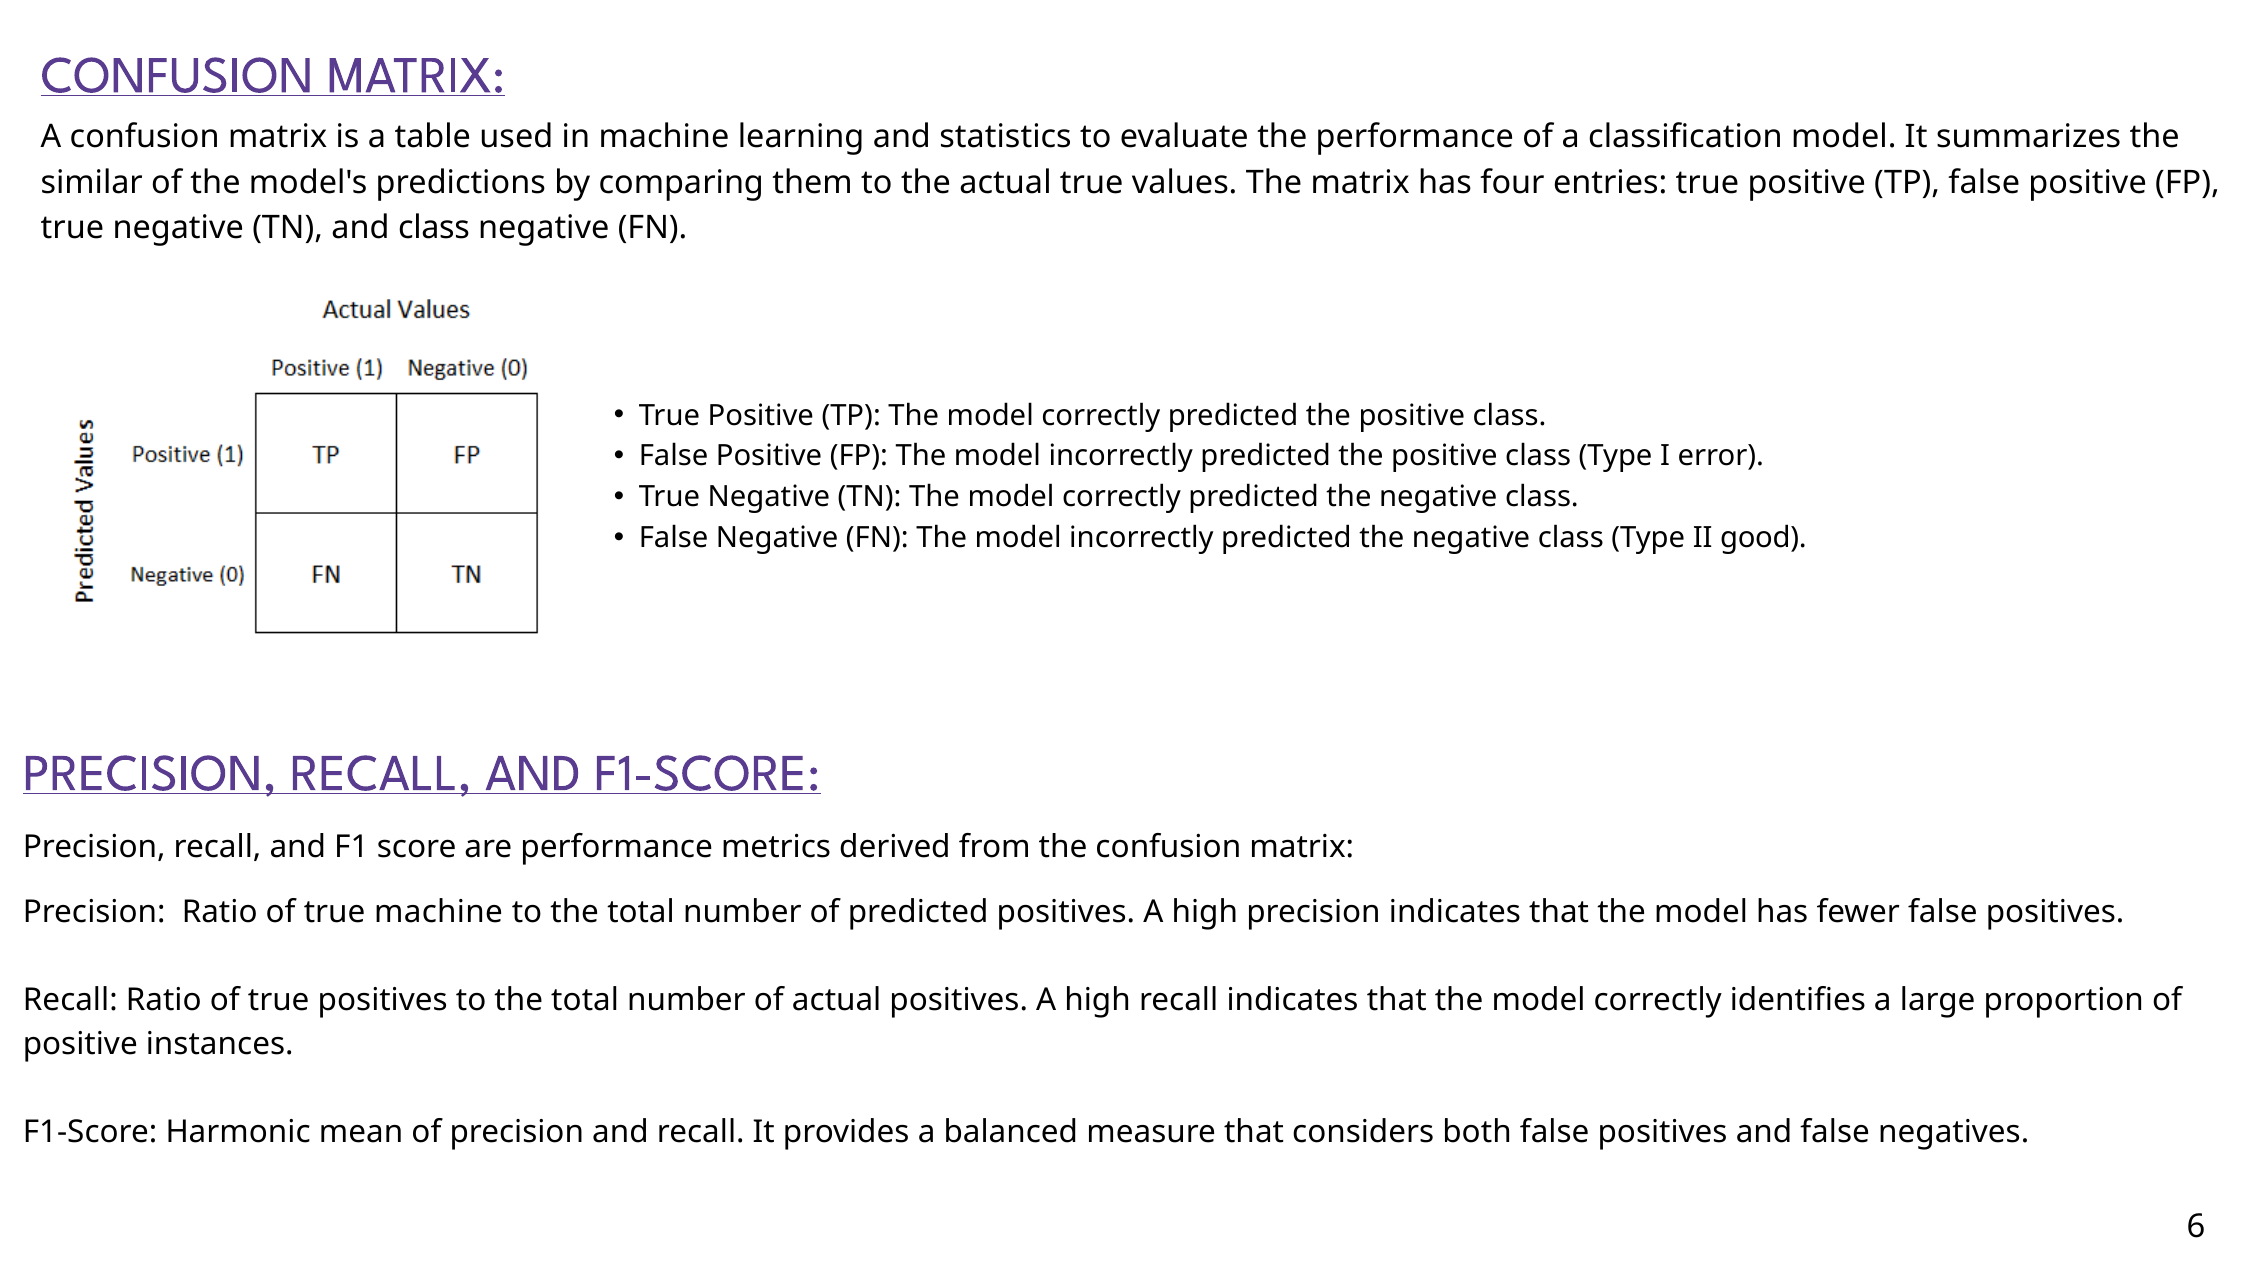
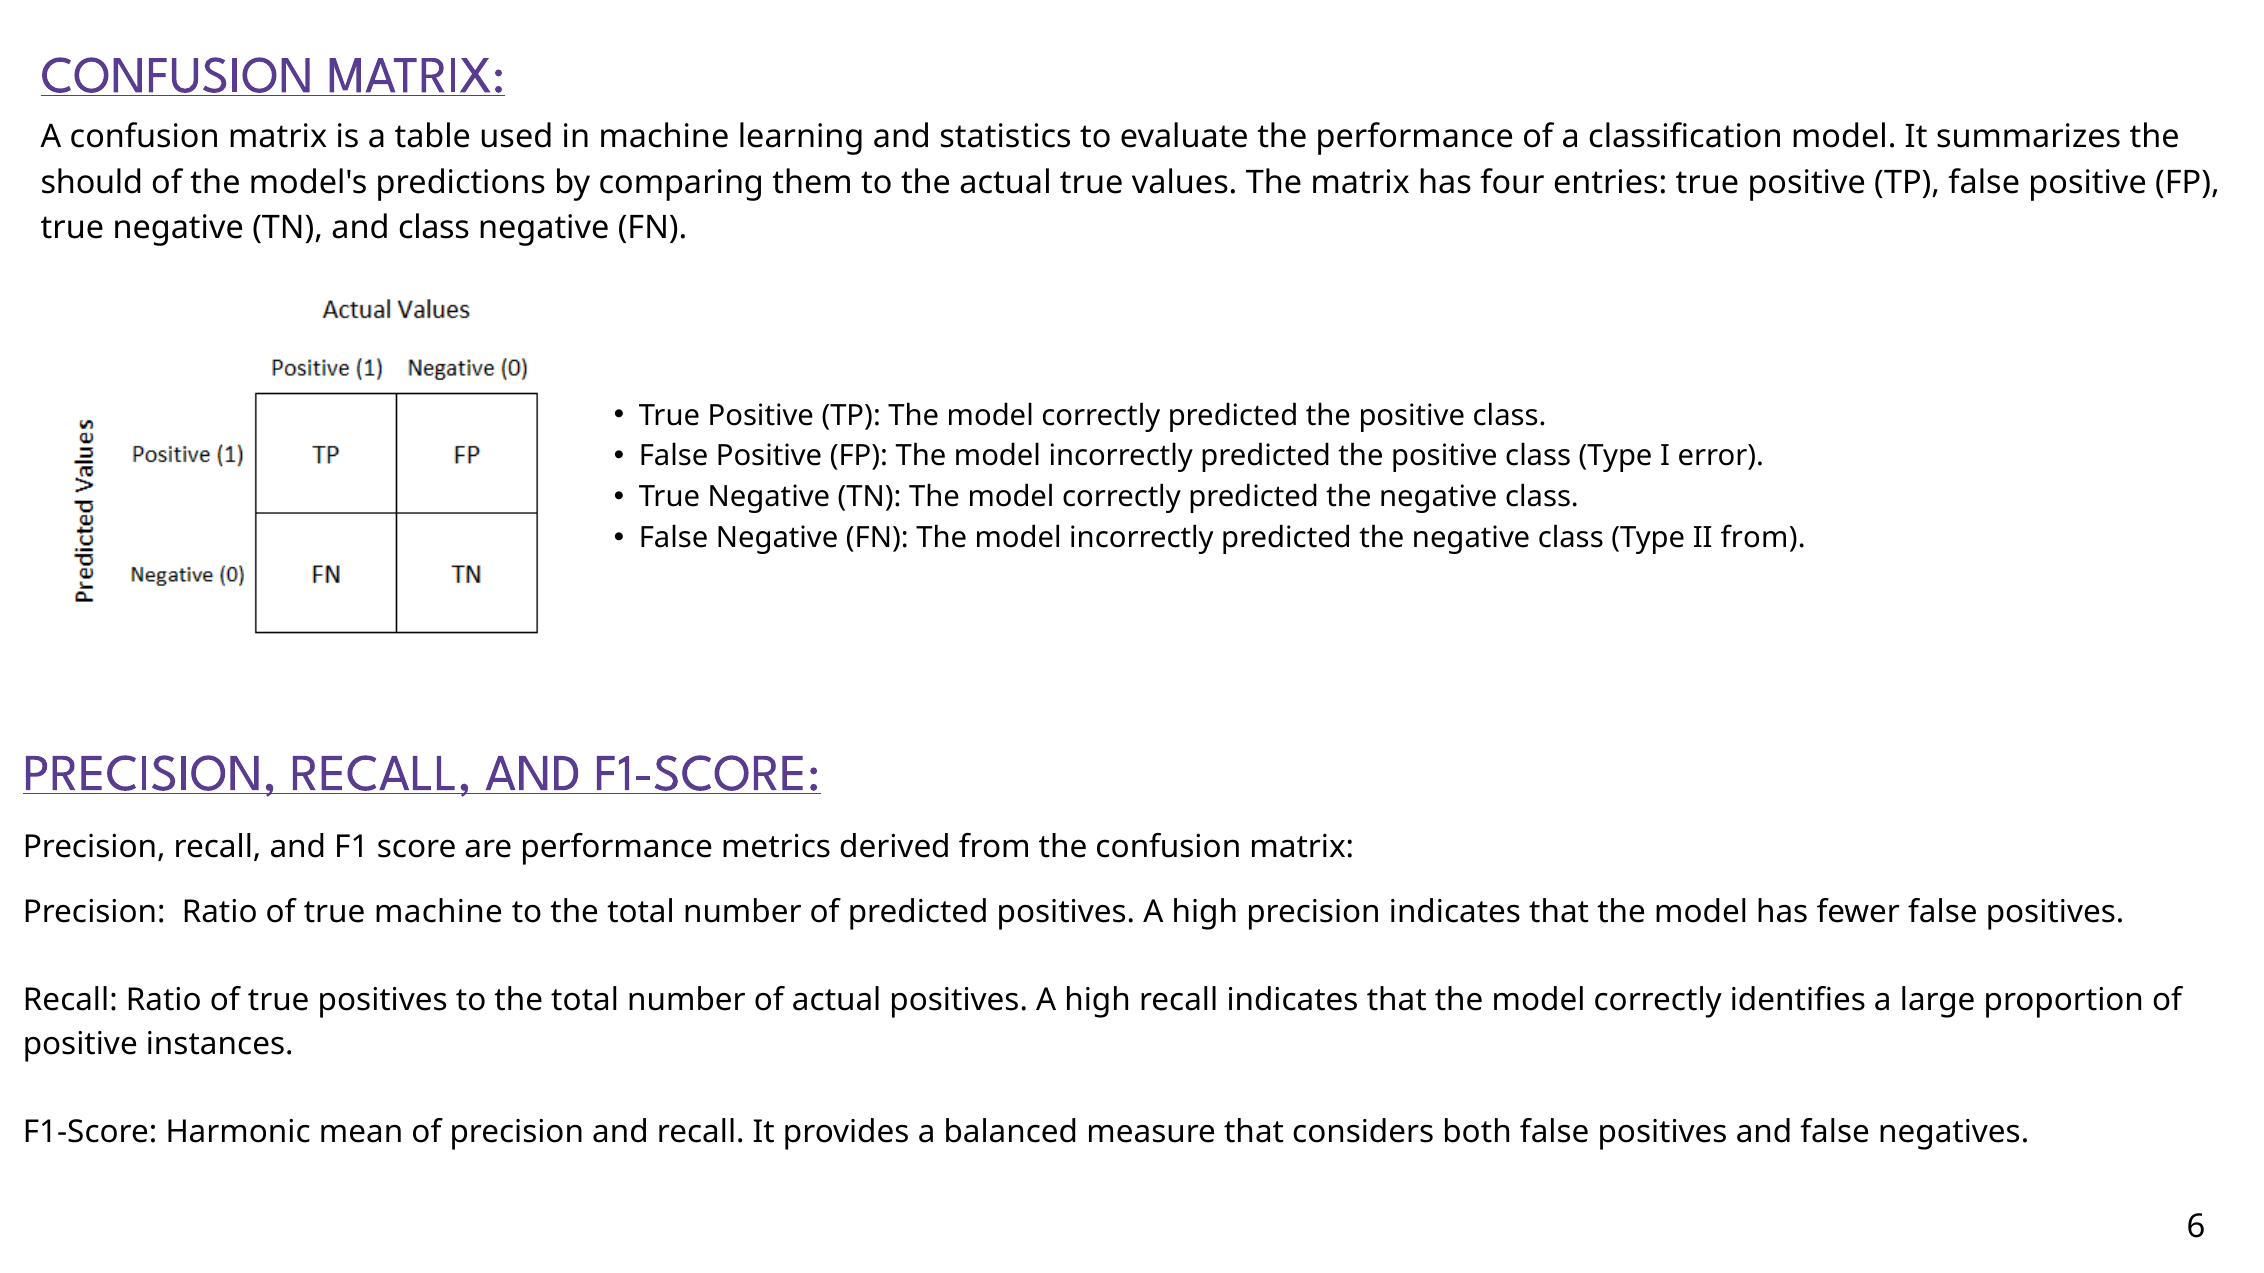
similar: similar -> should (92, 183)
II good: good -> from (1763, 538)
